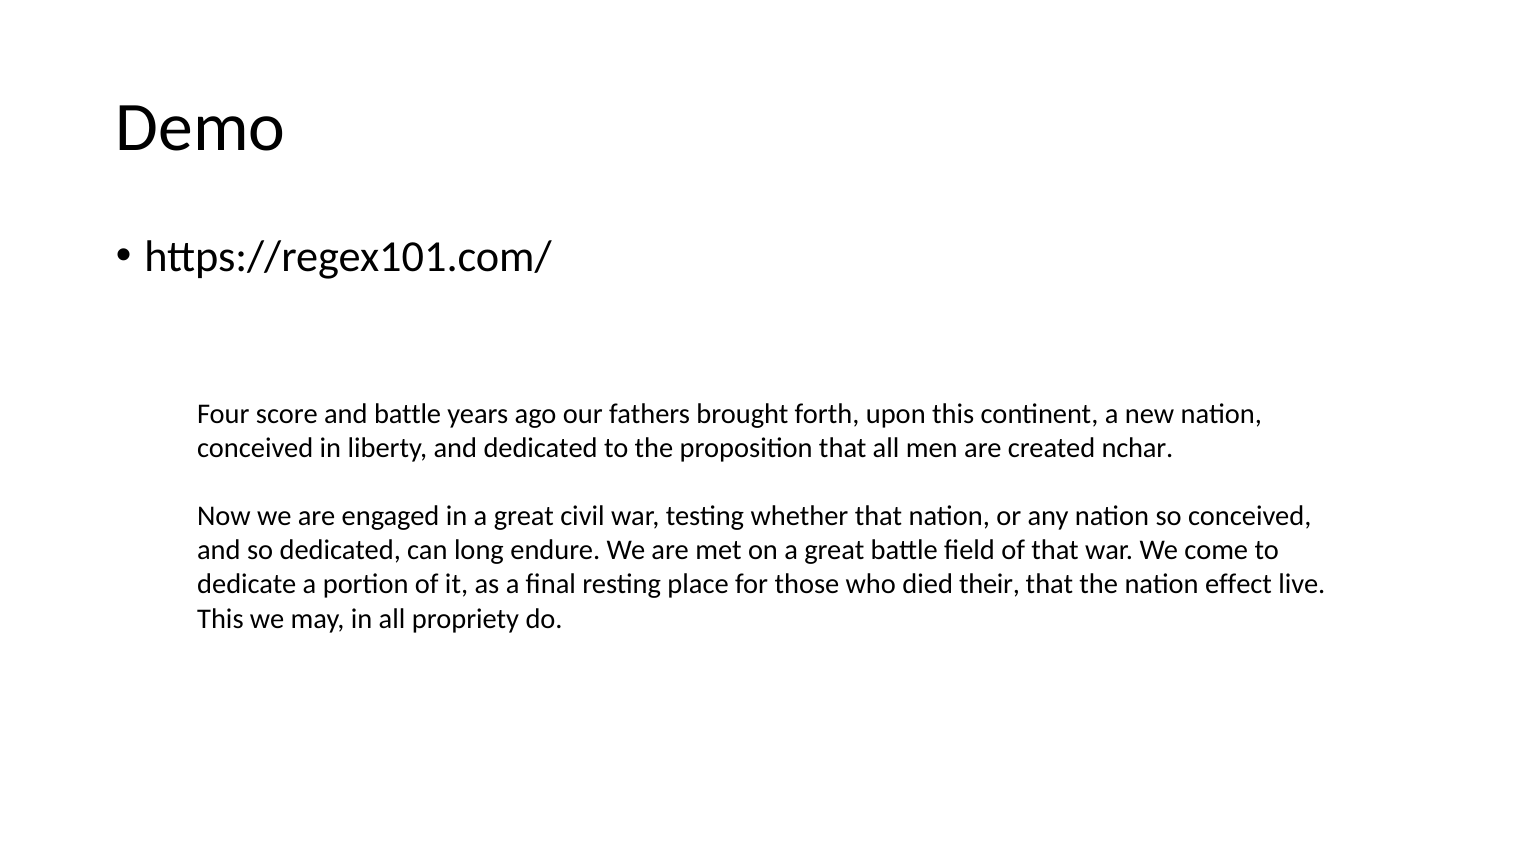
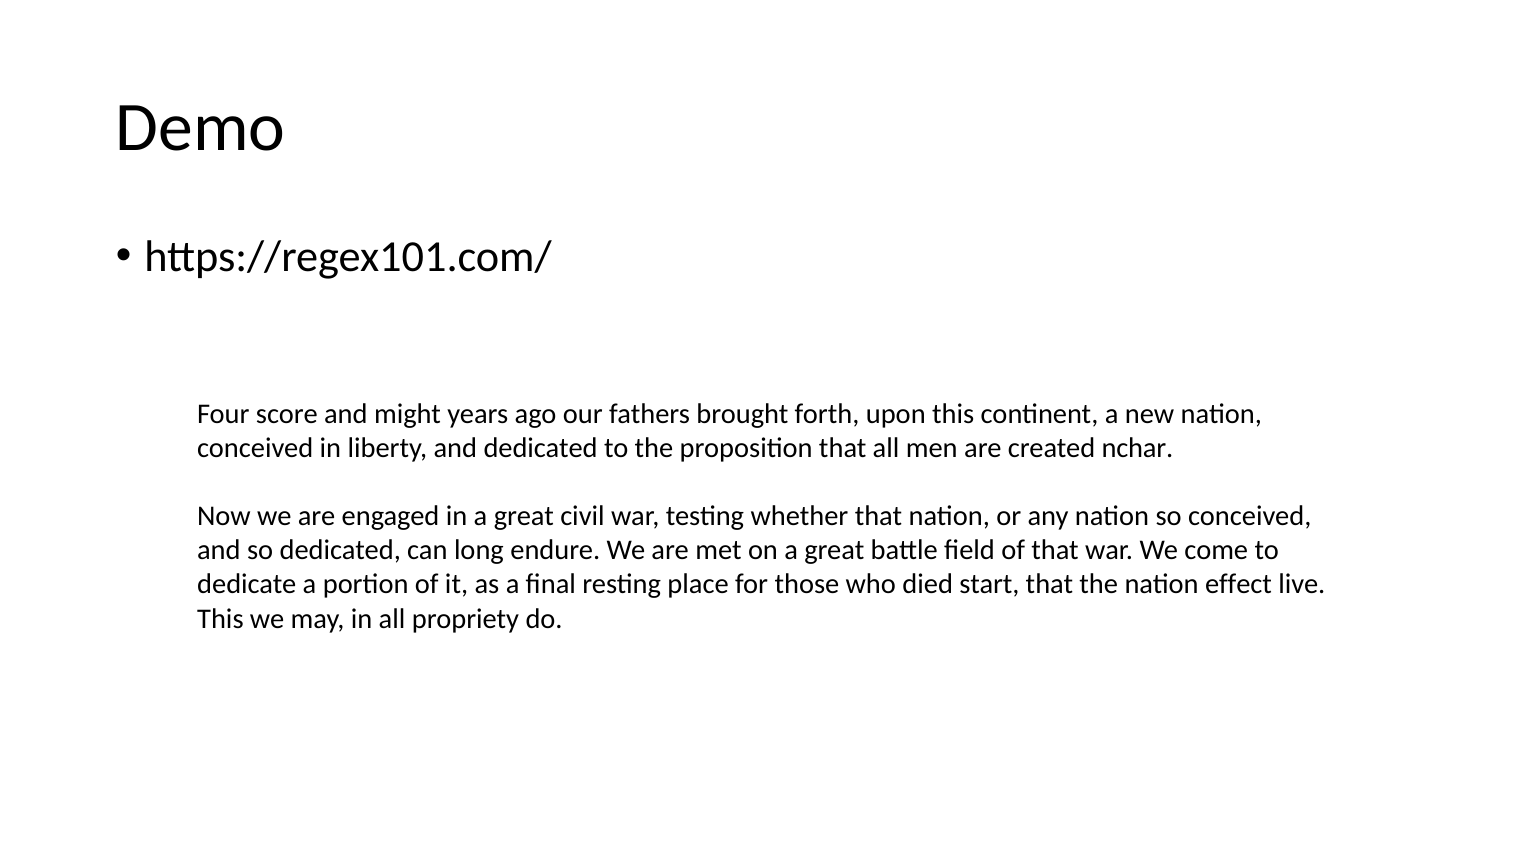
and battle: battle -> might (408, 414)
their: their -> start (989, 585)
